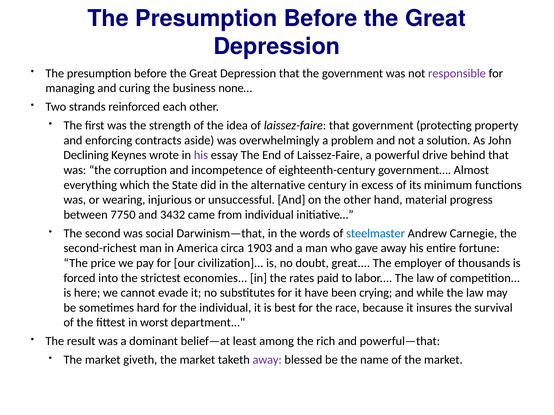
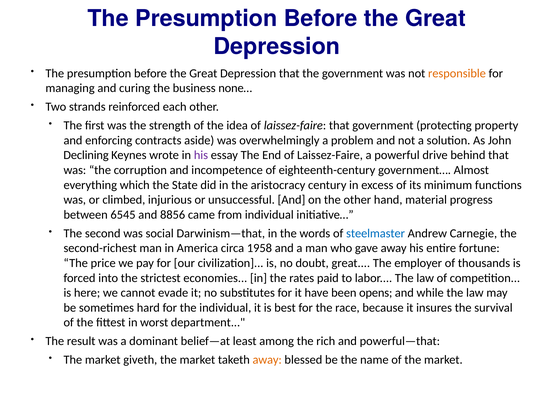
responsible colour: purple -> orange (457, 73)
alternative: alternative -> aristocracy (278, 185)
wearing: wearing -> climbed (124, 200)
7750: 7750 -> 6545 (123, 215)
3432: 3432 -> 8856 (173, 215)
1903: 1903 -> 1958 (259, 249)
crying: crying -> opens (376, 293)
away colour: purple -> orange (267, 360)
